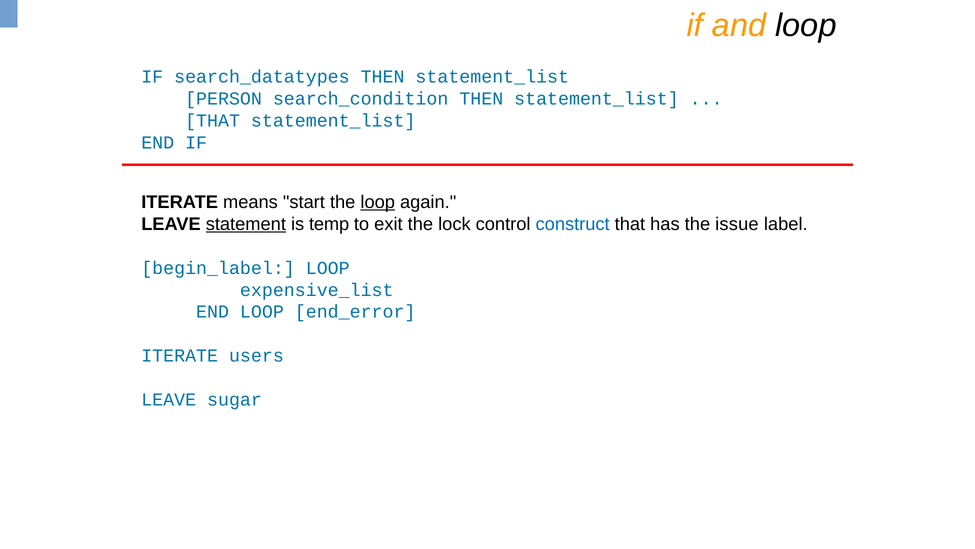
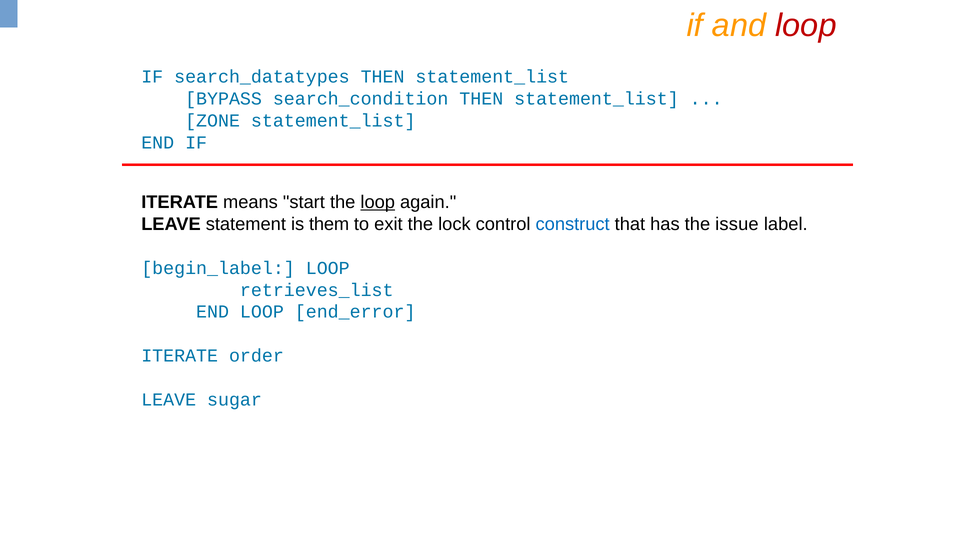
loop colour: black -> red (806, 25)
PERSON: PERSON -> BYPASS (224, 99)
THAT: THAT -> ZONE (213, 121)
statement underline: present -> none (246, 224)
temp: temp -> them (329, 224)
expensive_list: expensive_list -> retrieves_list (317, 290)
users: users -> order (256, 356)
